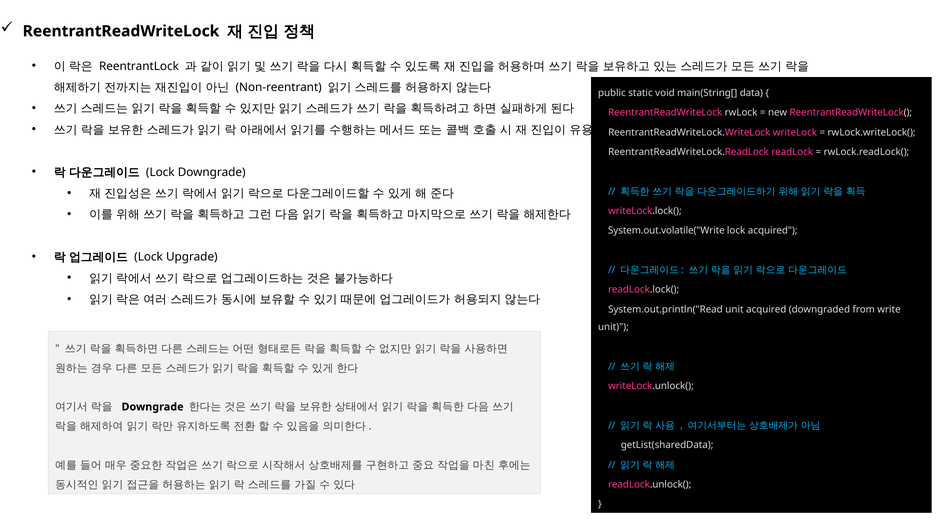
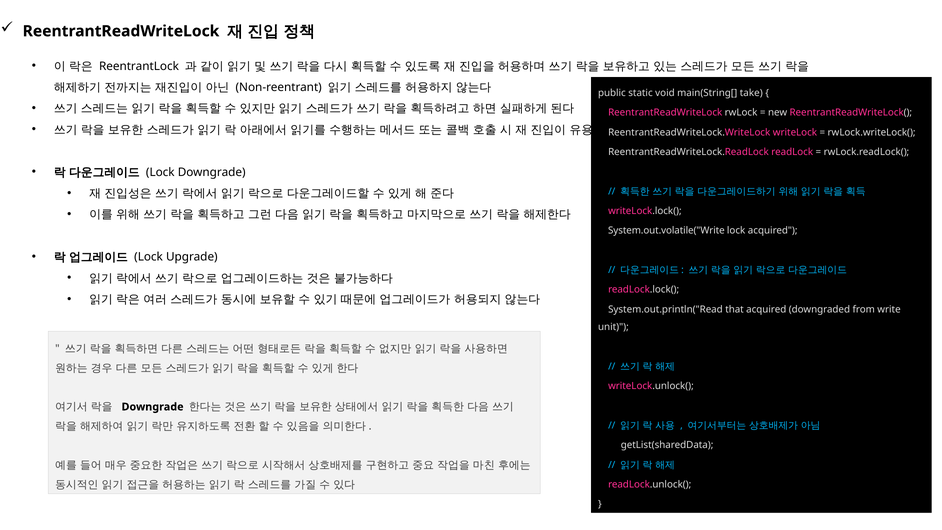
data: data -> take (751, 93)
System.out.println("Read unit: unit -> that (735, 309)
